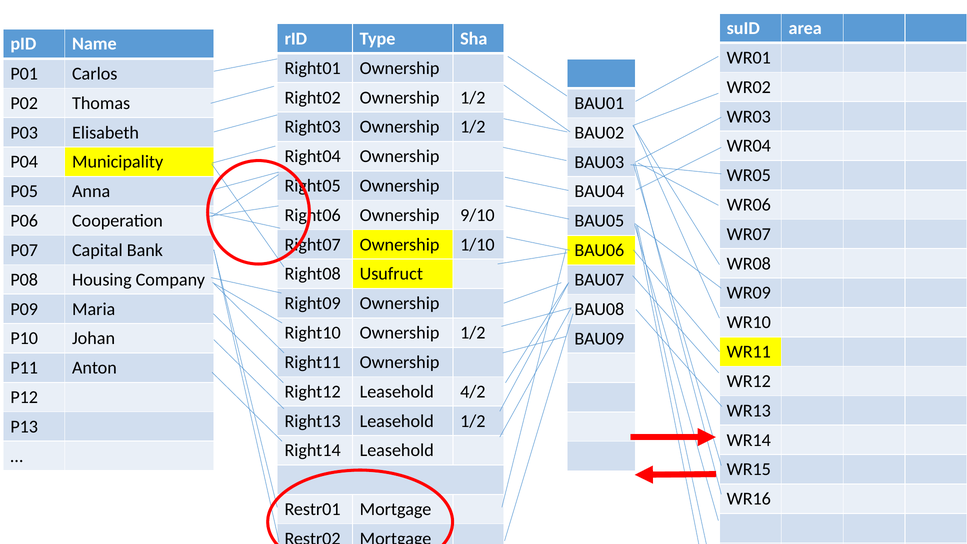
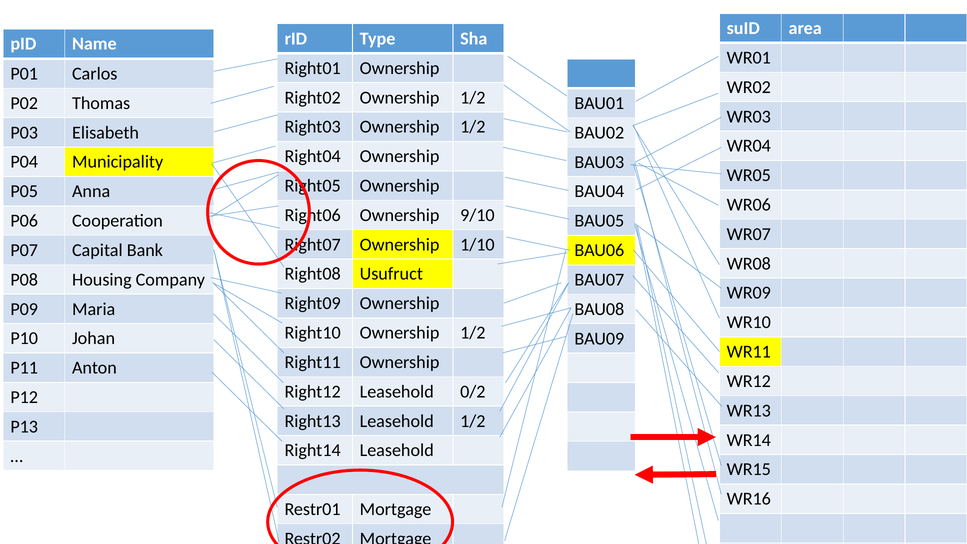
4/2: 4/2 -> 0/2 (473, 392)
